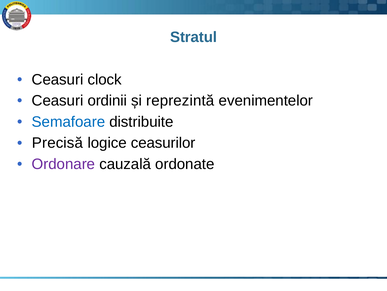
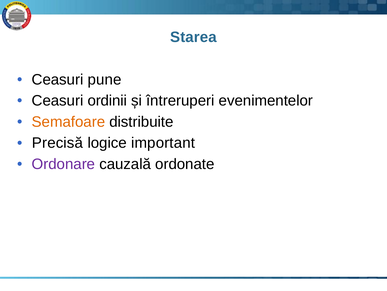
Stratul: Stratul -> Starea (193, 37)
clock: clock -> pune (105, 79)
reprezintă: reprezintă -> întreruperi (180, 100)
Semafoare colour: blue -> orange (68, 122)
ceasurilor: ceasurilor -> important (163, 143)
